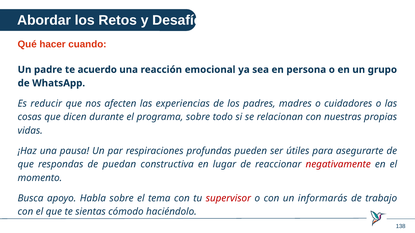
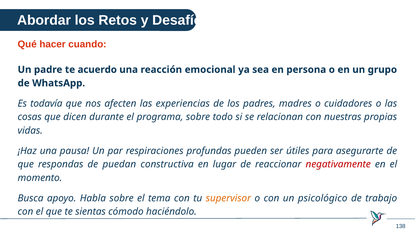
reducir: reducir -> todavía (46, 104)
supervisor colour: red -> orange (228, 199)
informarás: informarás -> psicológico (323, 199)
